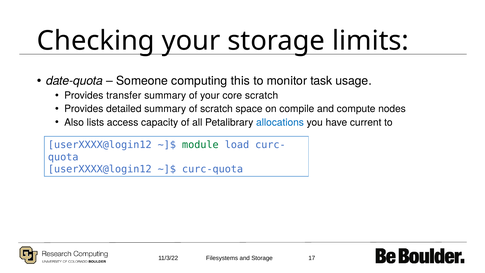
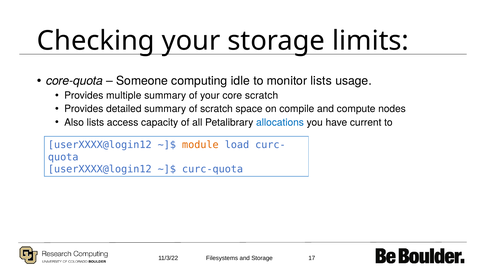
date-quota: date-quota -> core-quota (75, 81)
this: this -> idle (240, 81)
monitor task: task -> lists (321, 81)
transfer: transfer -> multiple (124, 95)
module colour: green -> orange (200, 145)
